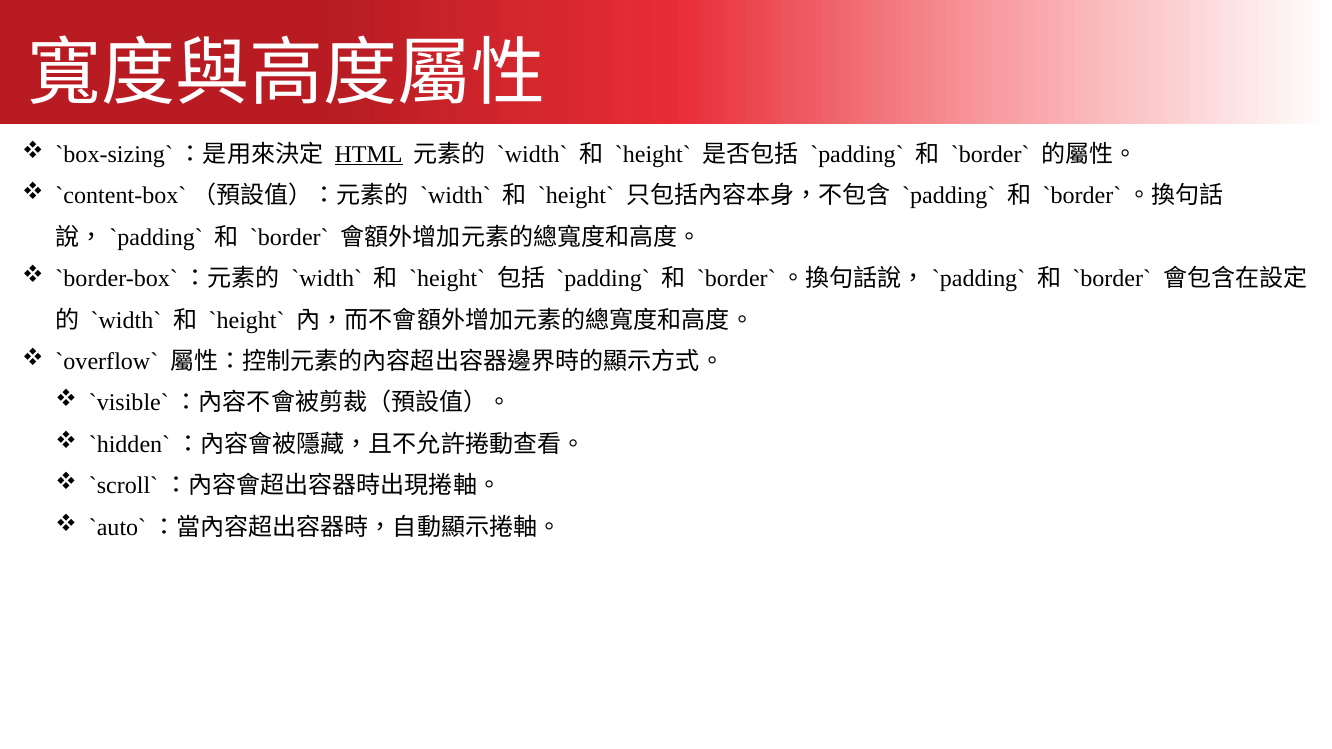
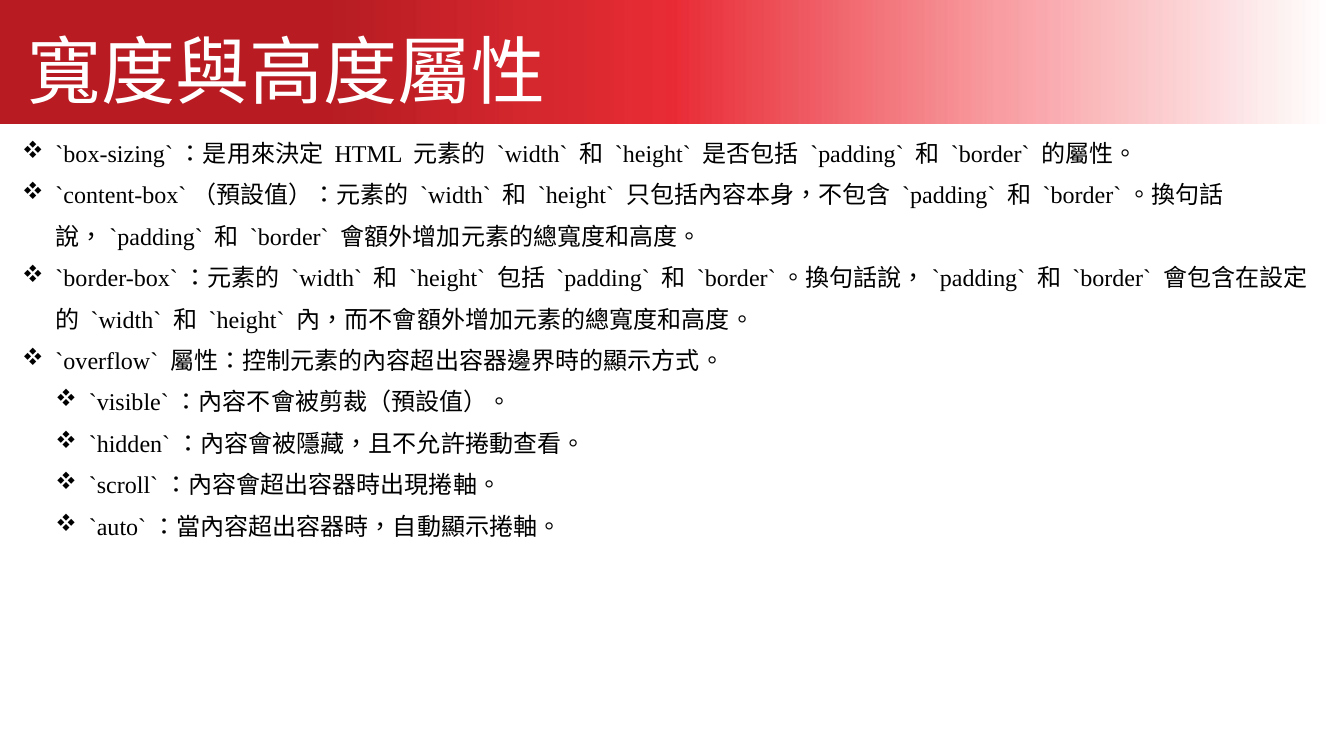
HTML underline: present -> none (369, 154)
